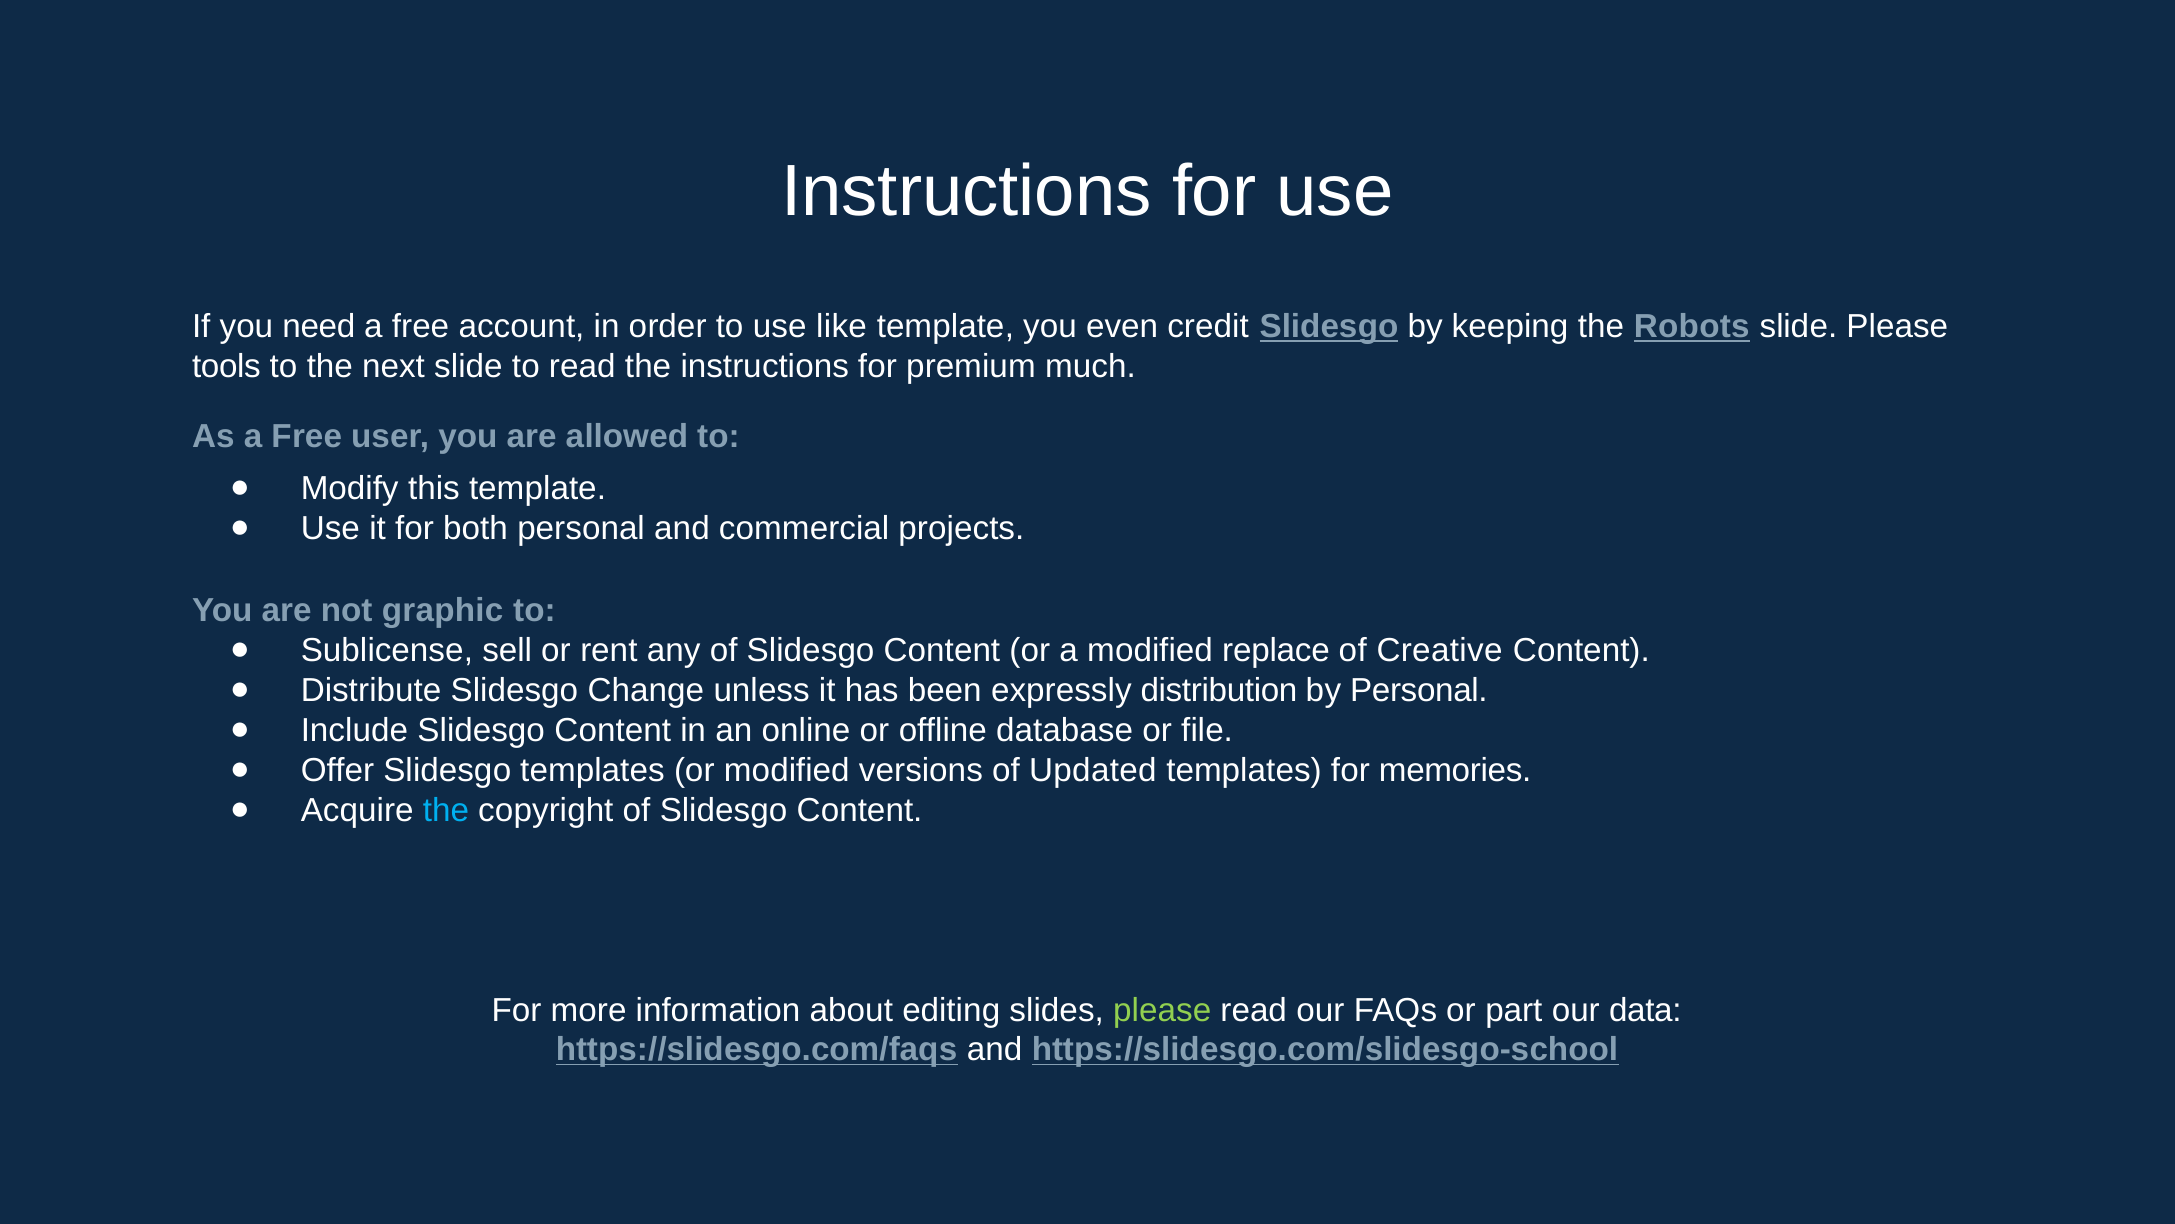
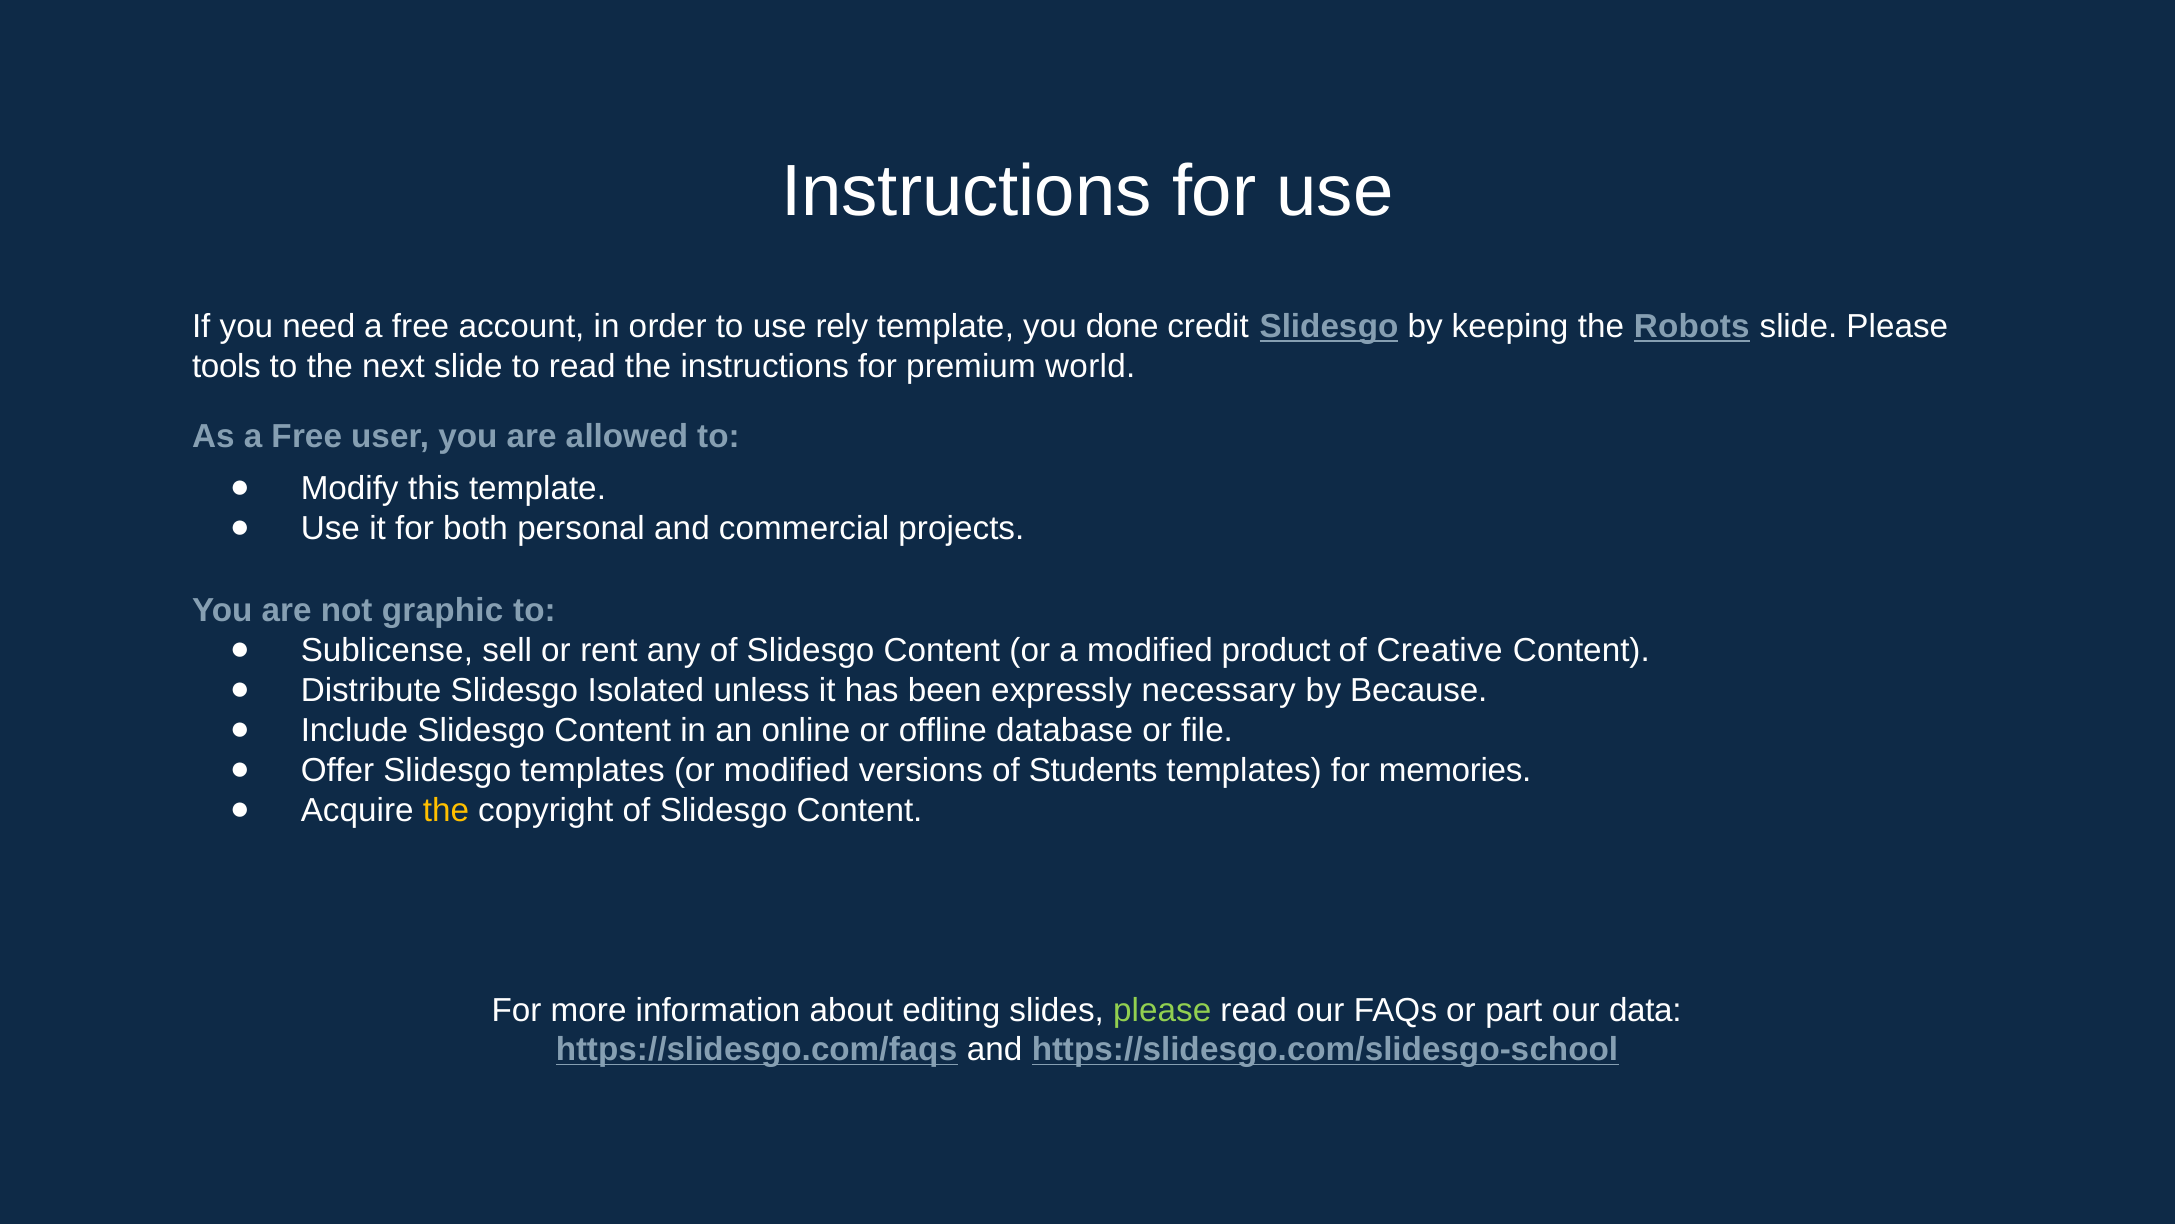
like: like -> rely (842, 327)
even: even -> done (1122, 327)
much: much -> world (1090, 366)
replace: replace -> product (1276, 651)
Change: Change -> Isolated (646, 690)
distribution: distribution -> necessary (1219, 690)
by Personal: Personal -> Because (1419, 690)
Updated: Updated -> Students (1093, 770)
the colour: light blue -> yellow (446, 810)
